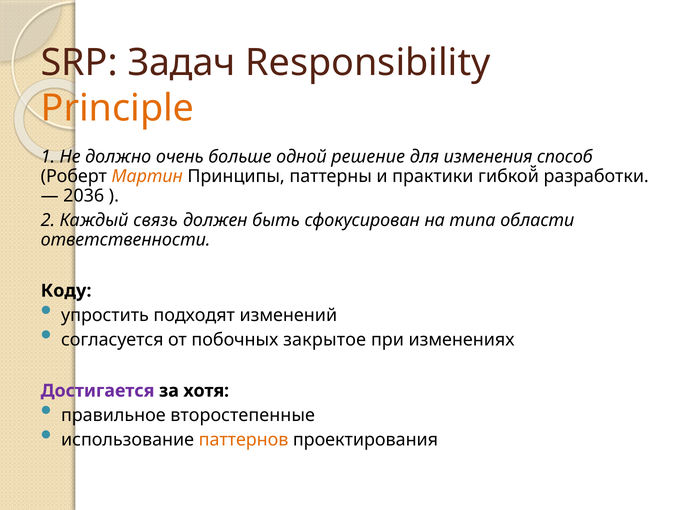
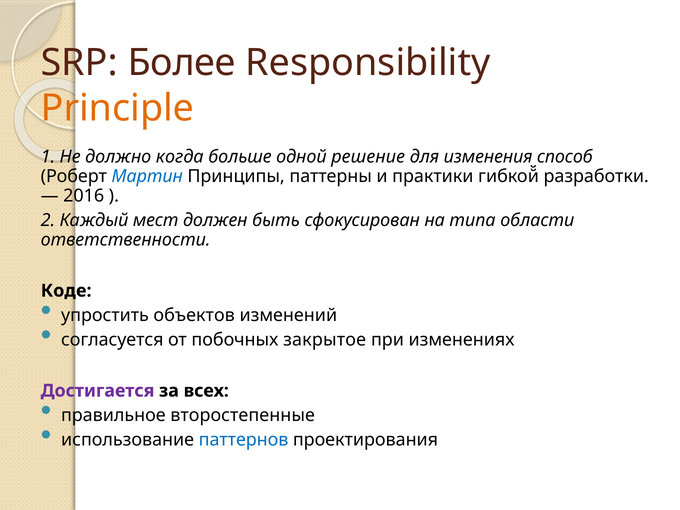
Задач: Задач -> Более (182, 63)
очень: очень -> когда (180, 157)
Мартин colour: orange -> blue (147, 176)
2036: 2036 -> 2016 (84, 196)
связь: связь -> мест (156, 220)
Коду: Коду -> Коде (66, 291)
подходят: подходят -> объектов (194, 315)
хотя: хотя -> всех (206, 391)
паттернов colour: orange -> blue (244, 440)
